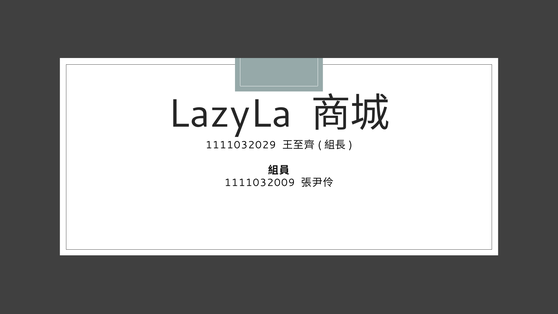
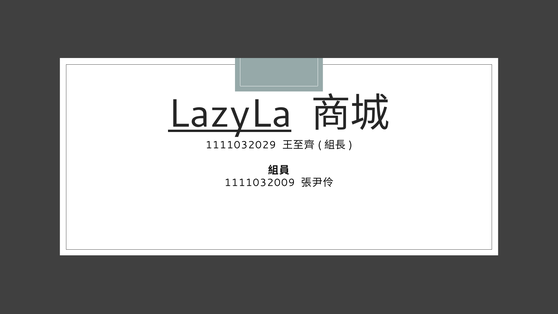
LazyLa underline: none -> present (230, 114)
